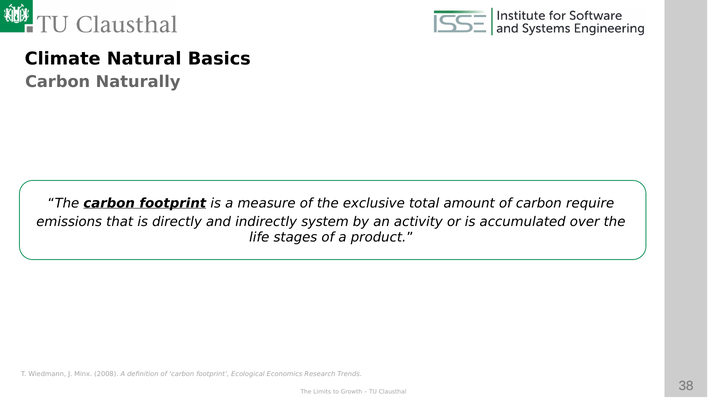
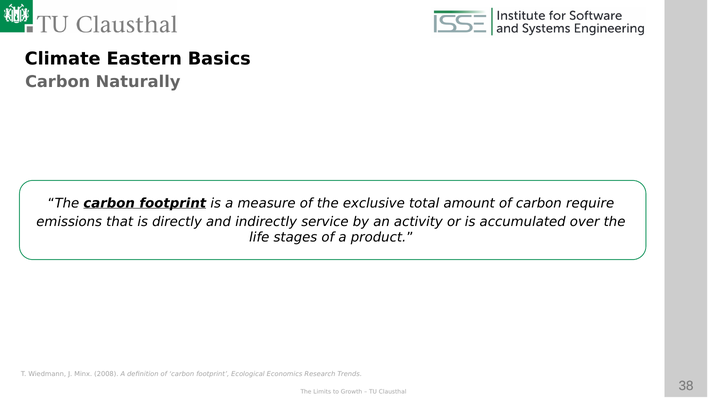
Natural: Natural -> Eastern (144, 59)
system: system -> service (325, 222)
